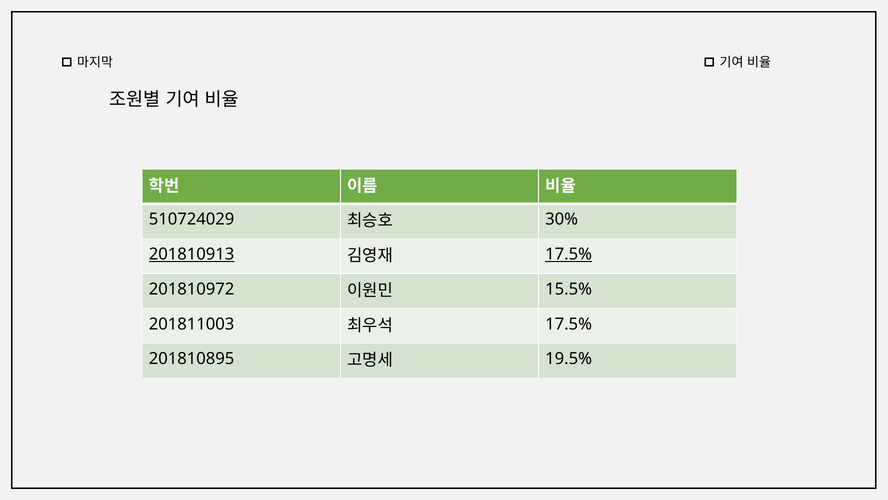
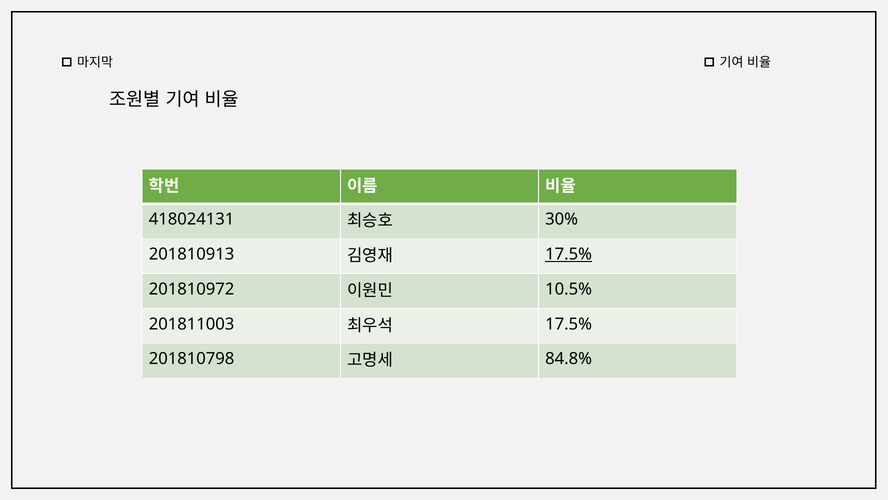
510724029: 510724029 -> 418024131 (192, 219)
201810913 underline: present -> none (192, 254)
15.5%: 15.5% -> 10.5% (569, 289)
201810895: 201810895 -> 201810798 (192, 359)
19.5%: 19.5% -> 84.8% (569, 359)
